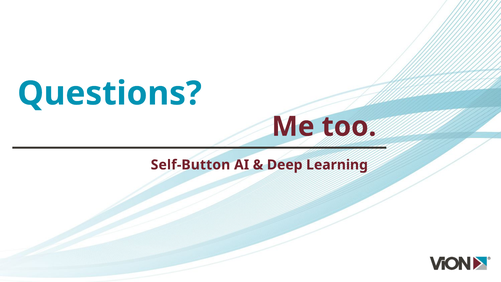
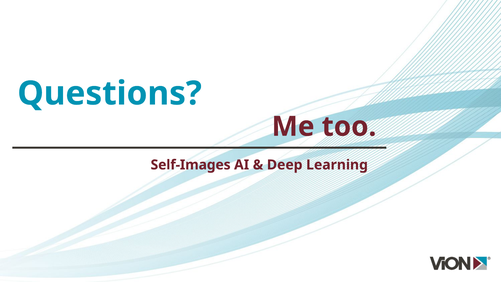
Self-Button: Self-Button -> Self-Images (191, 165)
